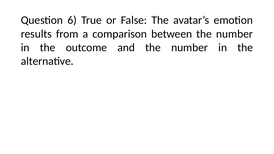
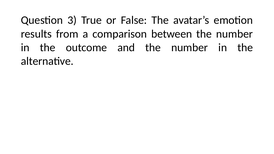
6: 6 -> 3 (72, 20)
